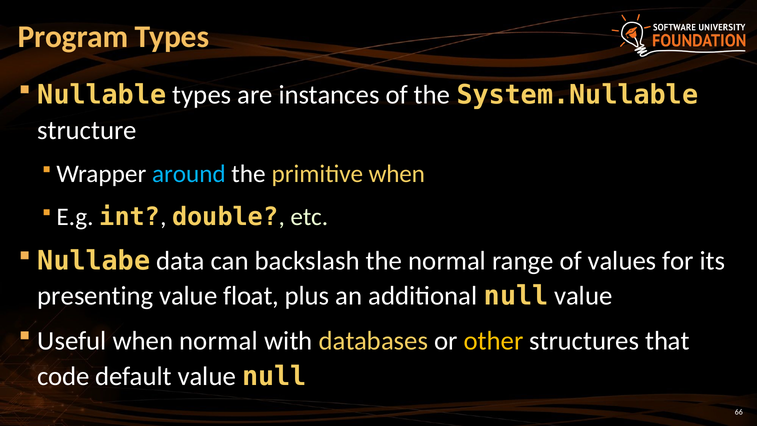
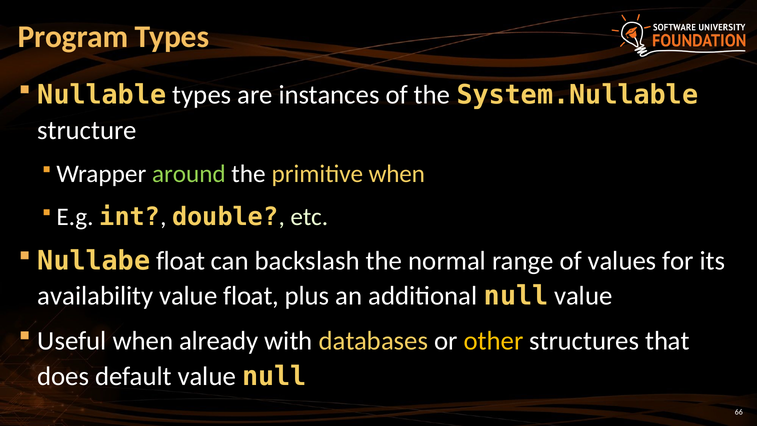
around colour: light blue -> light green (189, 174)
Nullabe data: data -> float (181, 261)
presenting: presenting -> availability (95, 296)
when normal: normal -> already (219, 341)
code: code -> does (63, 376)
